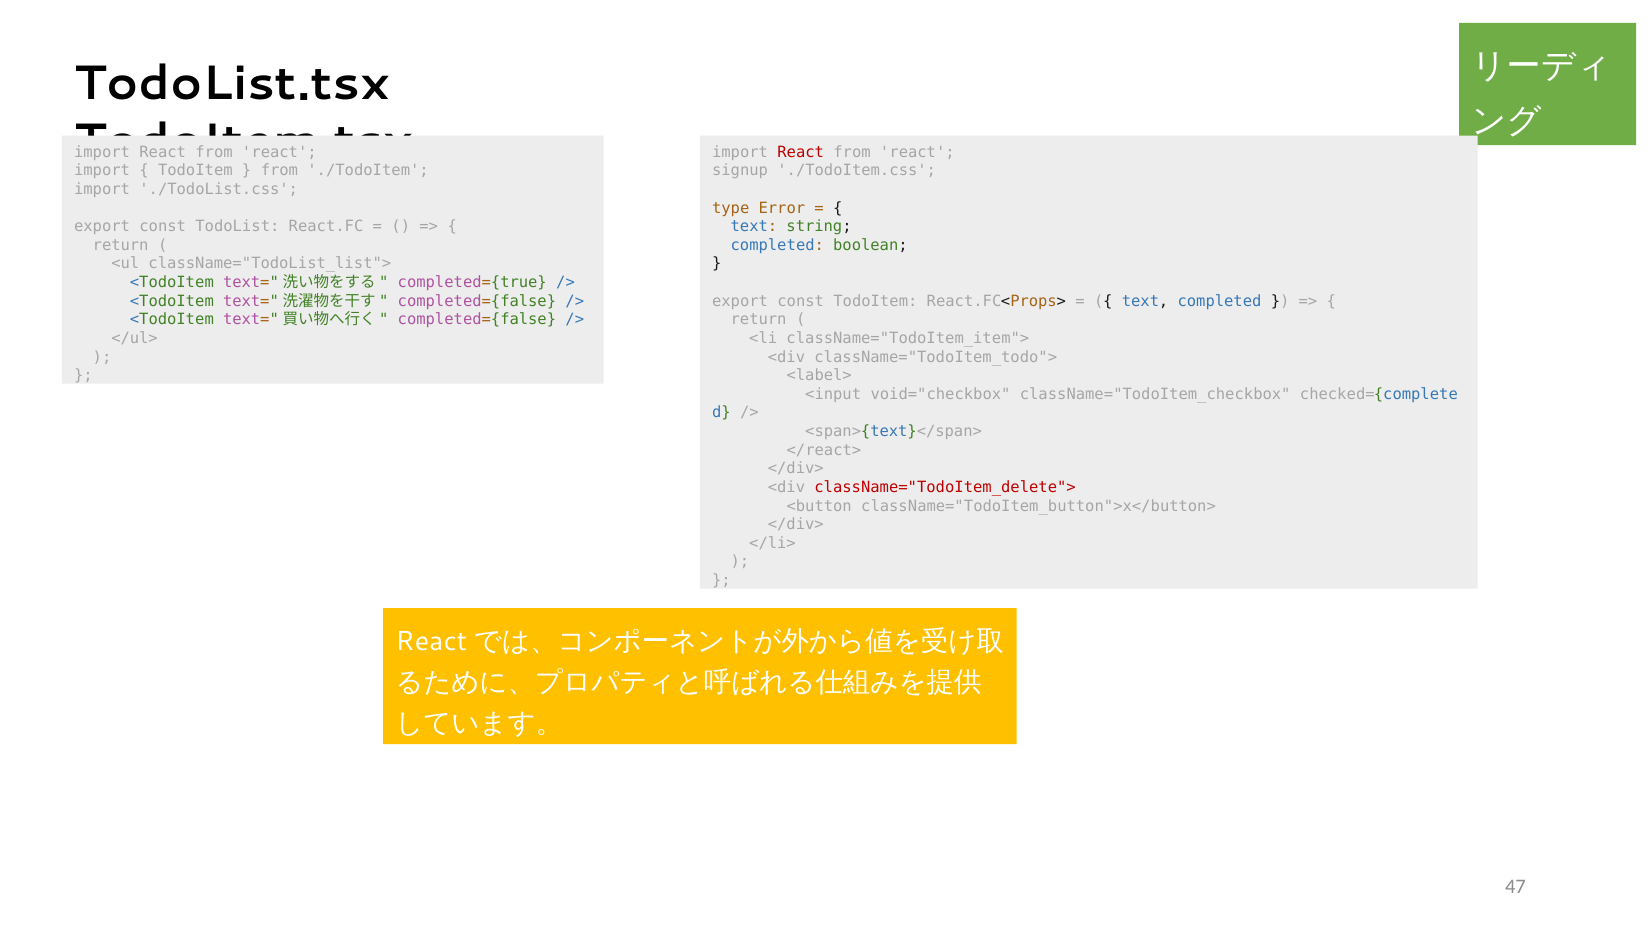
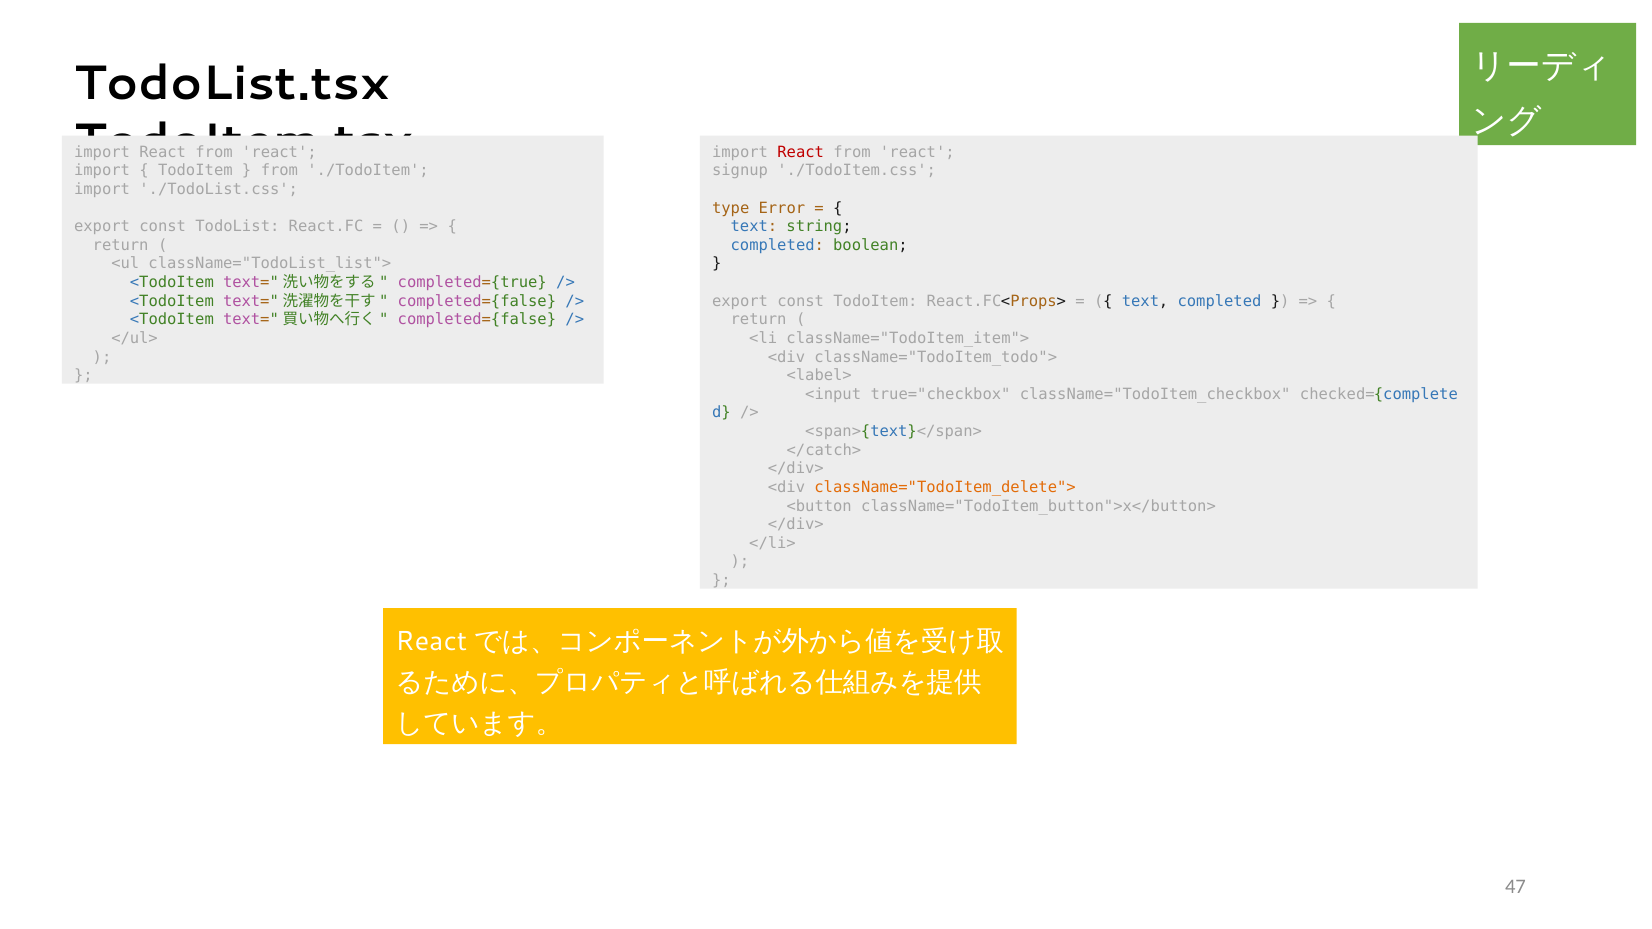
void="checkbox: void="checkbox -> true="checkbox (941, 394)
</react>: </react> -> </catch> (824, 450)
className="TodoItem_delete"> colour: red -> orange (945, 487)
